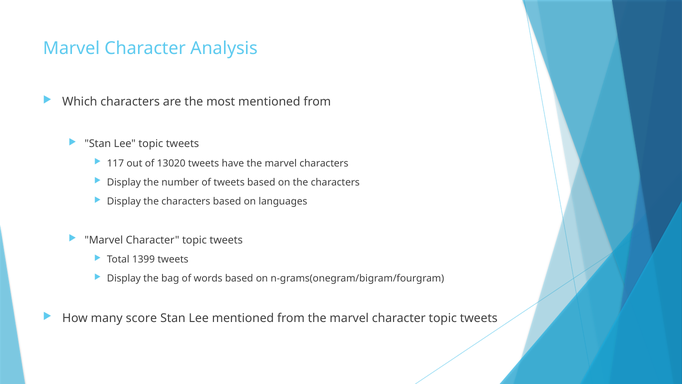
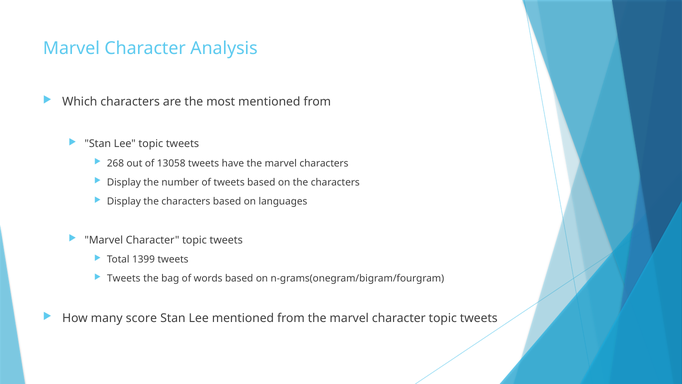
117: 117 -> 268 (115, 163)
13020: 13020 -> 13058 (171, 163)
Display: Display -> Tweets (124, 278)
